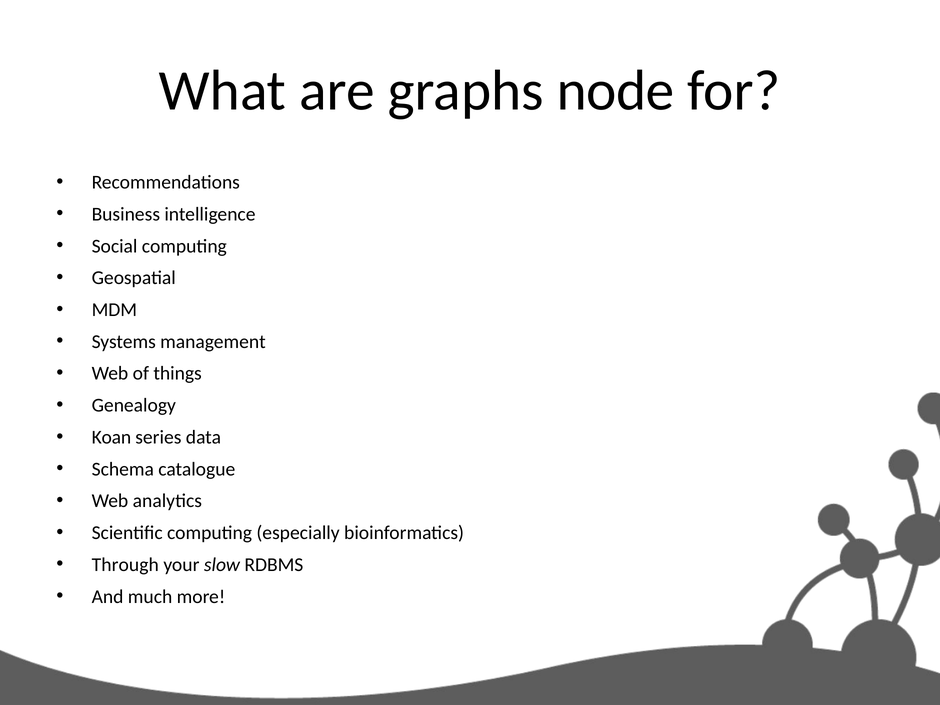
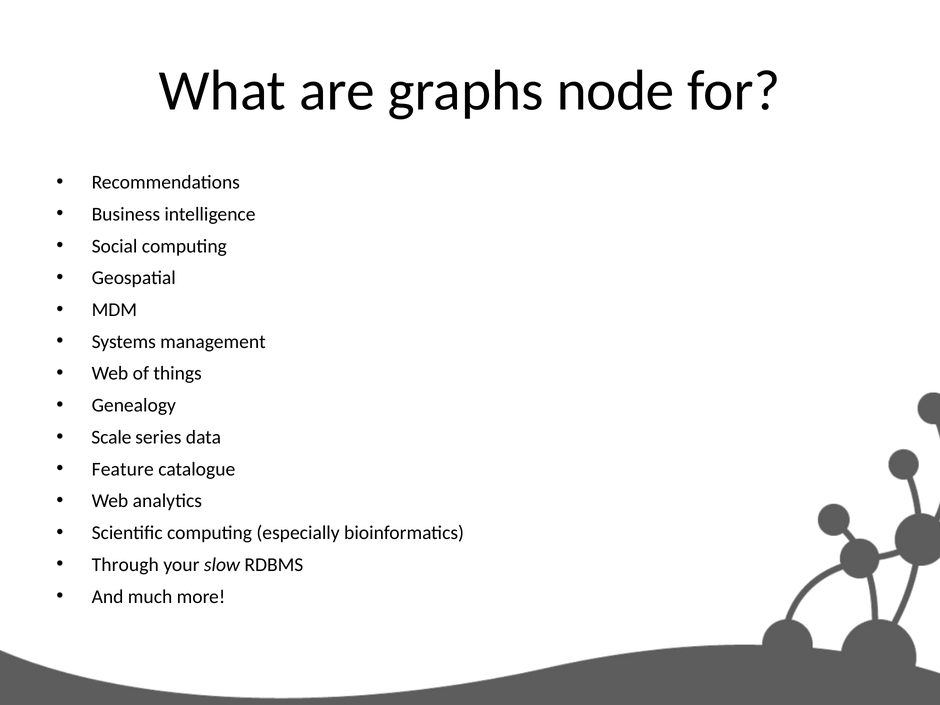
Koan: Koan -> Scale (111, 437)
Schema: Schema -> Feature (123, 469)
